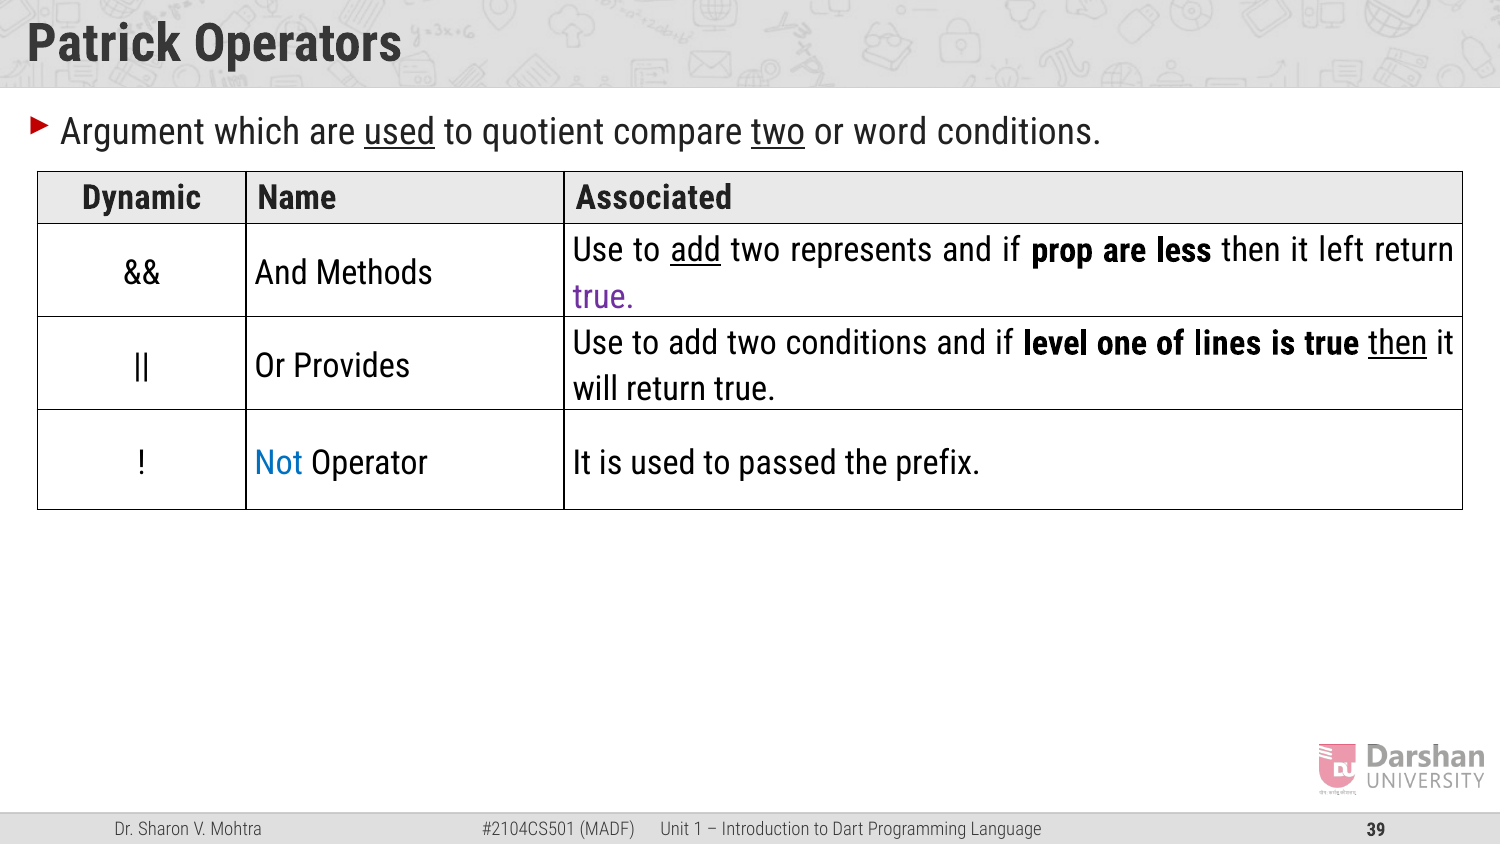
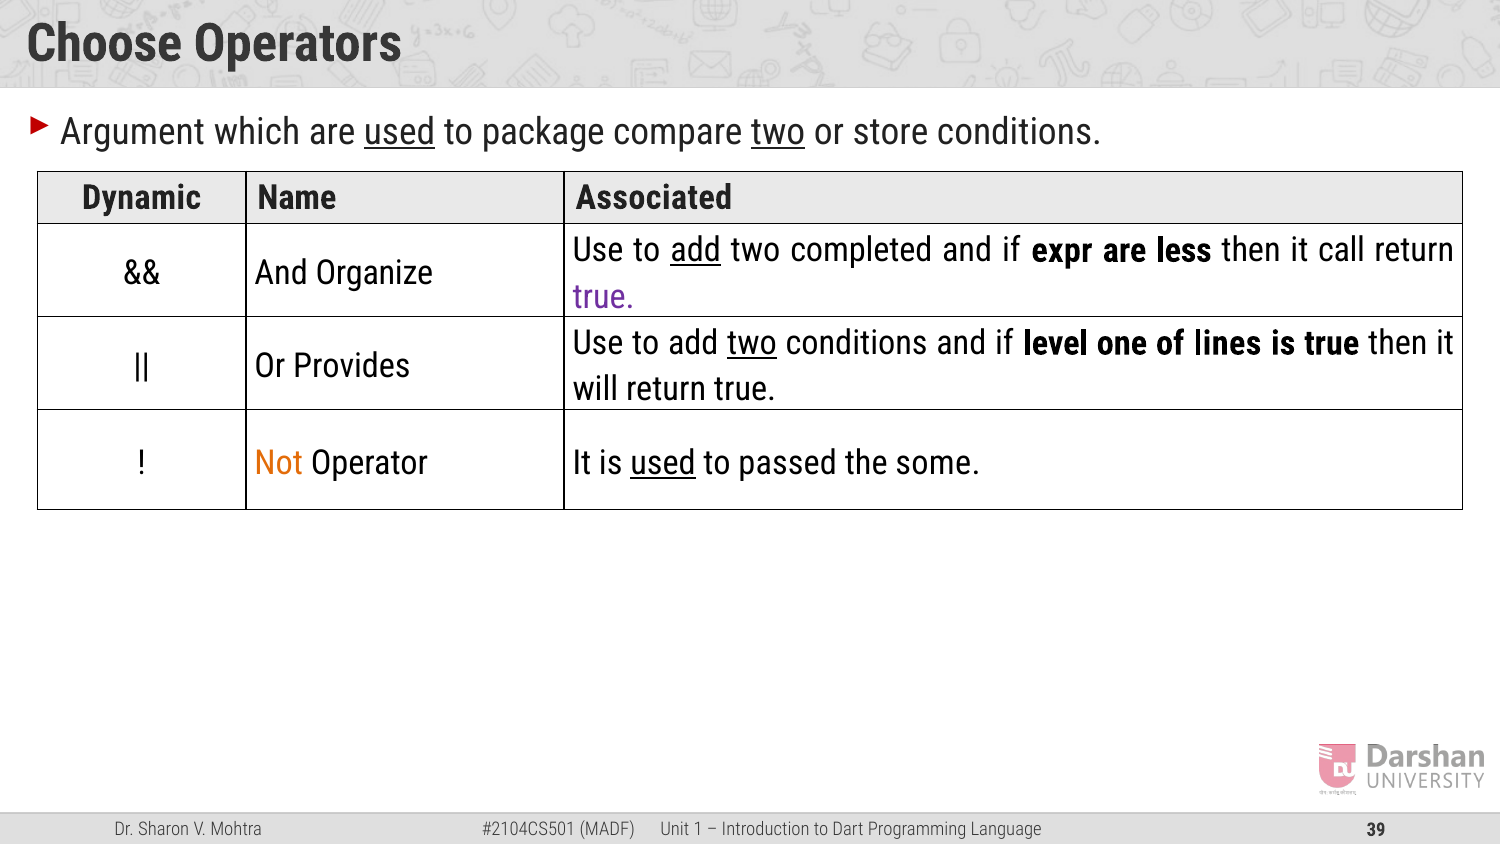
Patrick: Patrick -> Choose (104, 43)
quotient: quotient -> package (543, 132)
word: word -> store (891, 132)
represents: represents -> completed (861, 250)
prop: prop -> expr (1062, 250)
left: left -> call (1342, 250)
Methods: Methods -> Organize (374, 274)
two underline: none -> present (752, 343)
then underline: present -> none (1398, 343)
Not colour: blue -> orange (279, 463)
used underline: none -> present (663, 463)
prefix: prefix -> some (938, 463)
